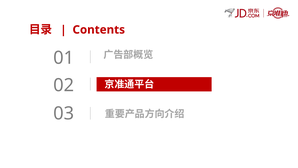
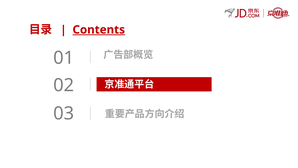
Contents underline: none -> present (99, 30)
